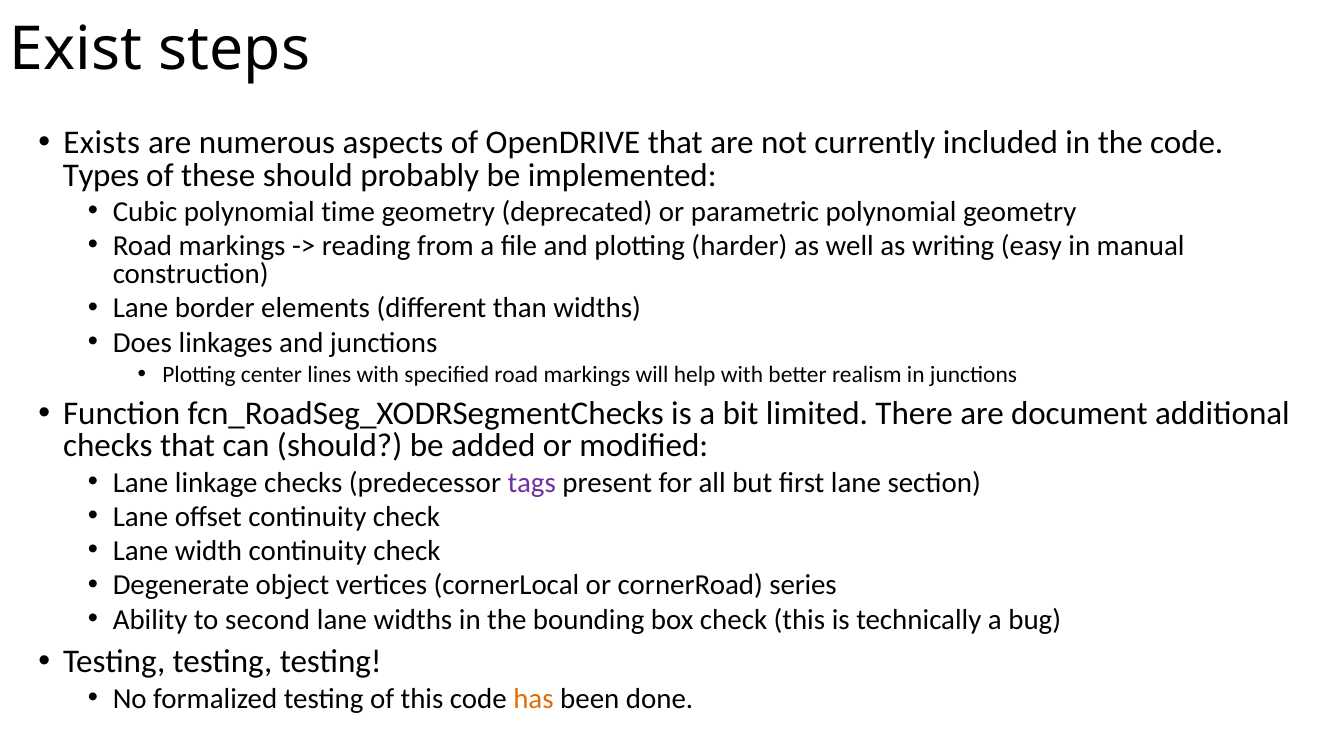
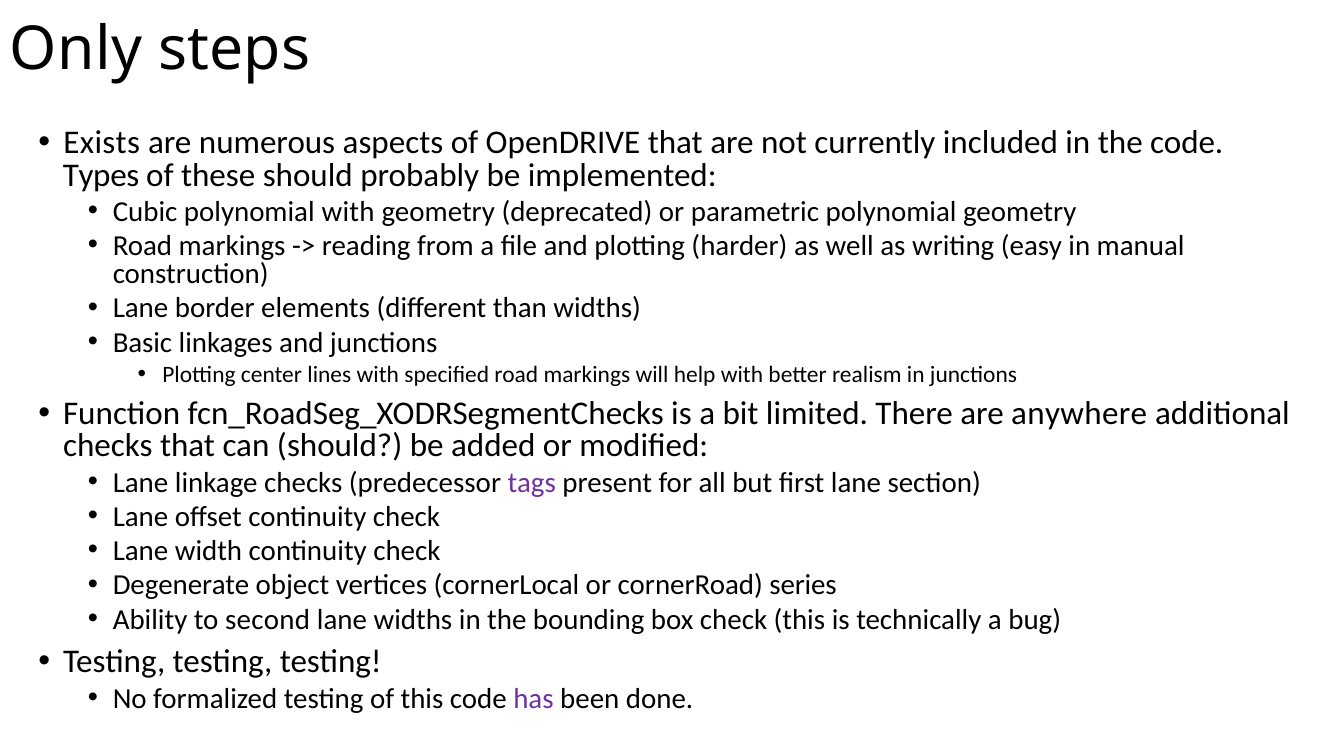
Exist: Exist -> Only (76, 49)
polynomial time: time -> with (348, 212)
Does: Does -> Basic (142, 343)
document: document -> anywhere (1079, 414)
has colour: orange -> purple (533, 699)
